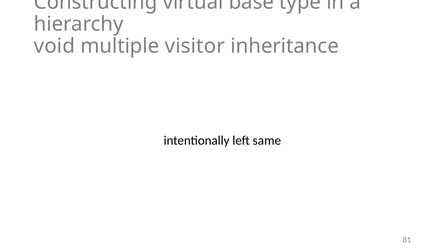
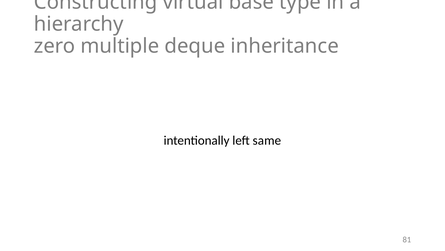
void: void -> zero (55, 46)
visitor: visitor -> deque (195, 46)
